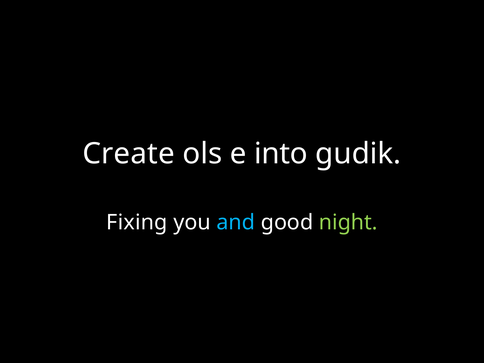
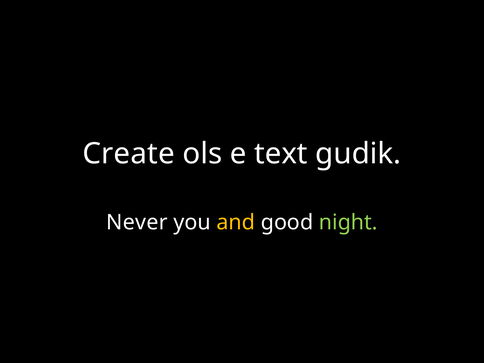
into: into -> text (281, 154)
Fixing: Fixing -> Never (137, 223)
and colour: light blue -> yellow (236, 223)
